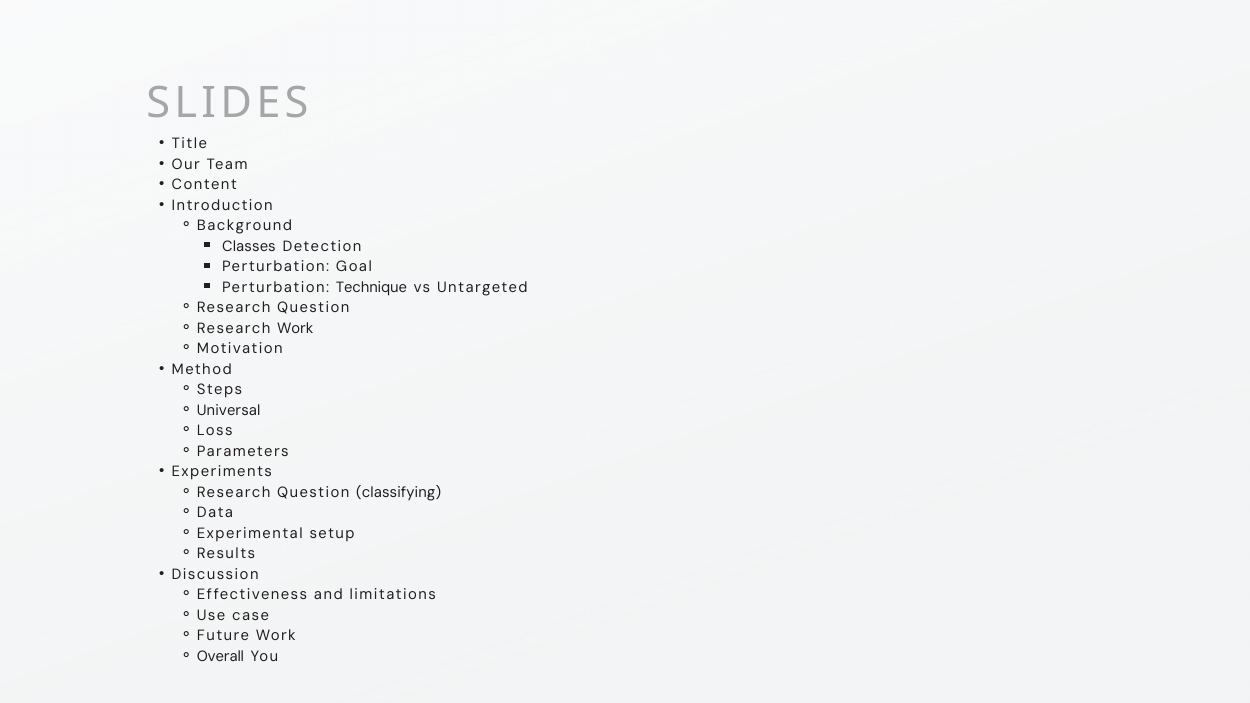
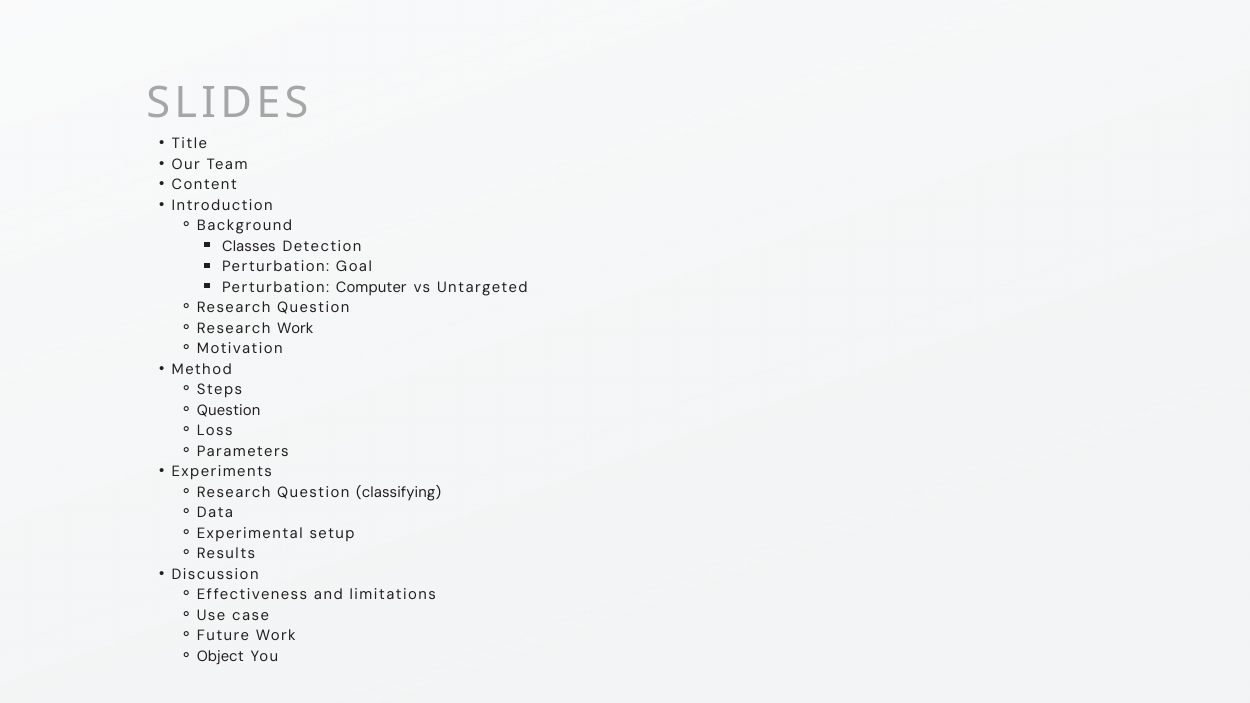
Technique: Technique -> Computer (371, 287)
Universal: Universal -> Question (229, 410)
Overall: Overall -> Object (220, 656)
